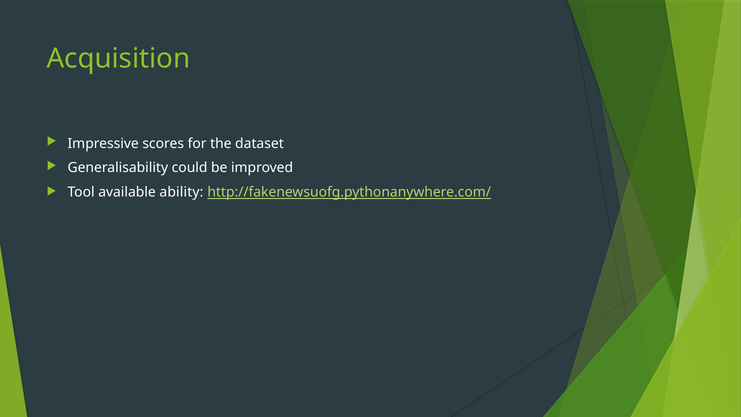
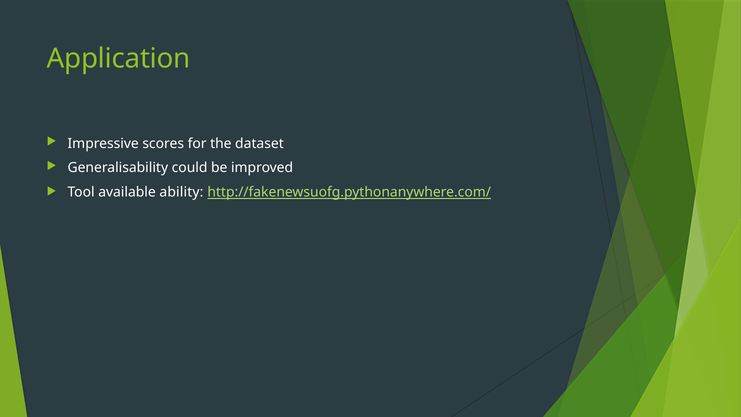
Acquisition: Acquisition -> Application (119, 58)
